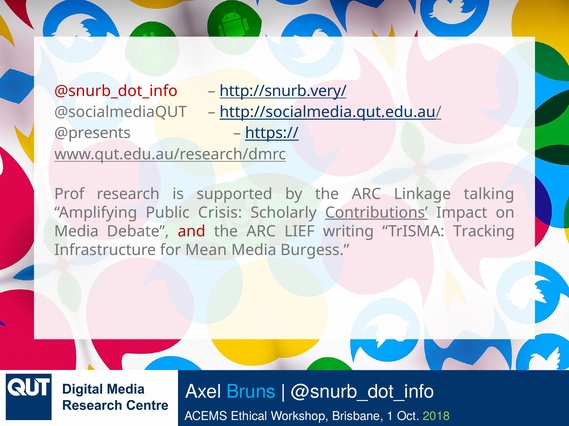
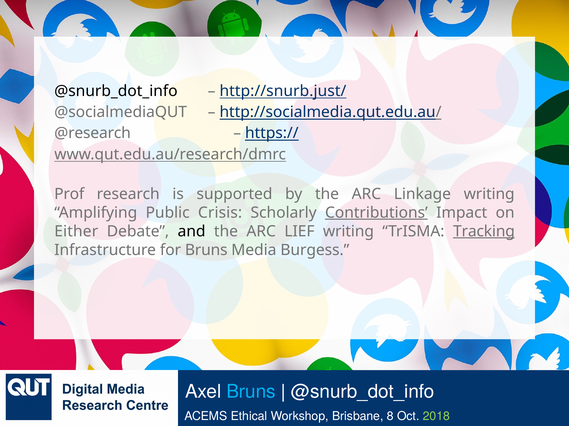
@snurb_dot_info colour: red -> black (116, 91)
http://snurb.very/: http://snurb.very/ -> http://snurb.just/ (283, 91)
@presents: @presents -> @research (93, 133)
Linkage talking: talking -> writing (489, 194)
Media: Media -> Either (76, 232)
and colour: red -> black (192, 232)
Tracking underline: none -> present (484, 232)
for Mean: Mean -> Bruns (206, 250)
1: 1 -> 8 (390, 417)
